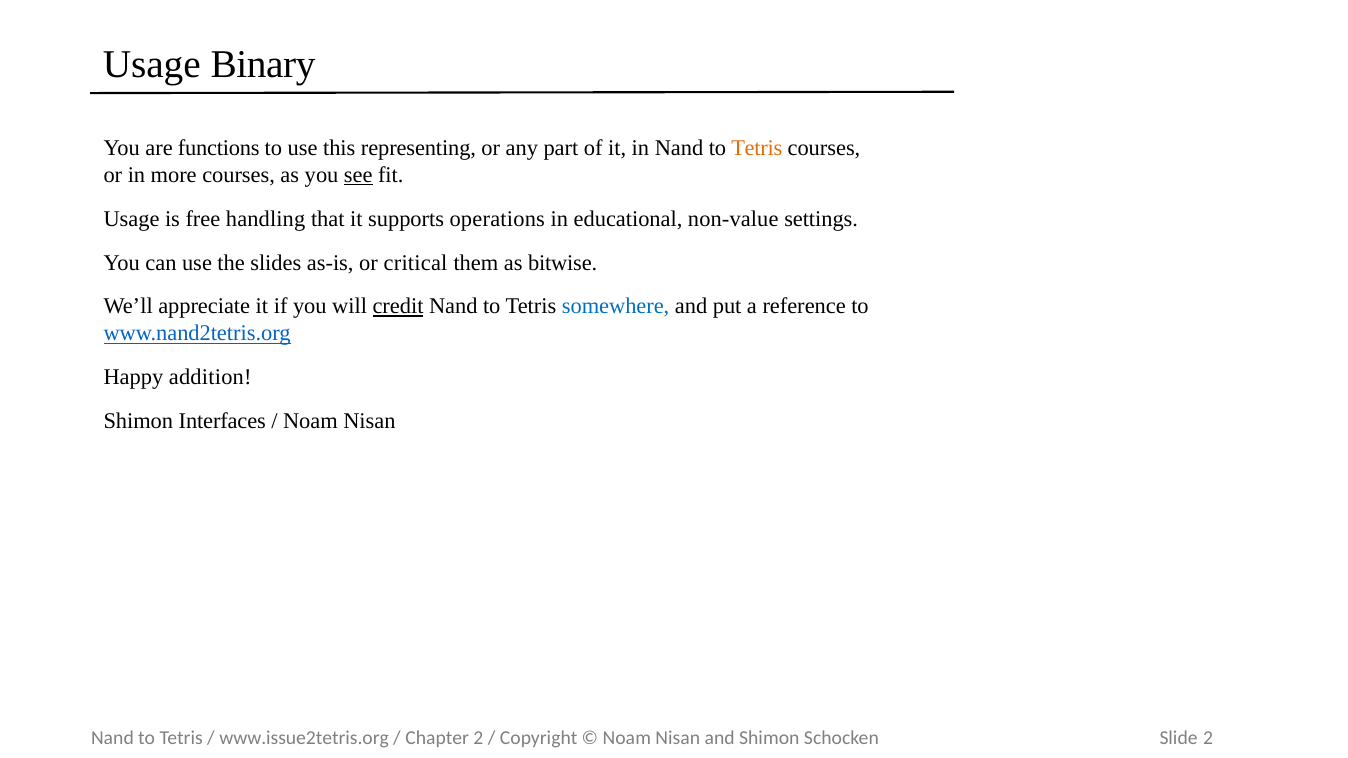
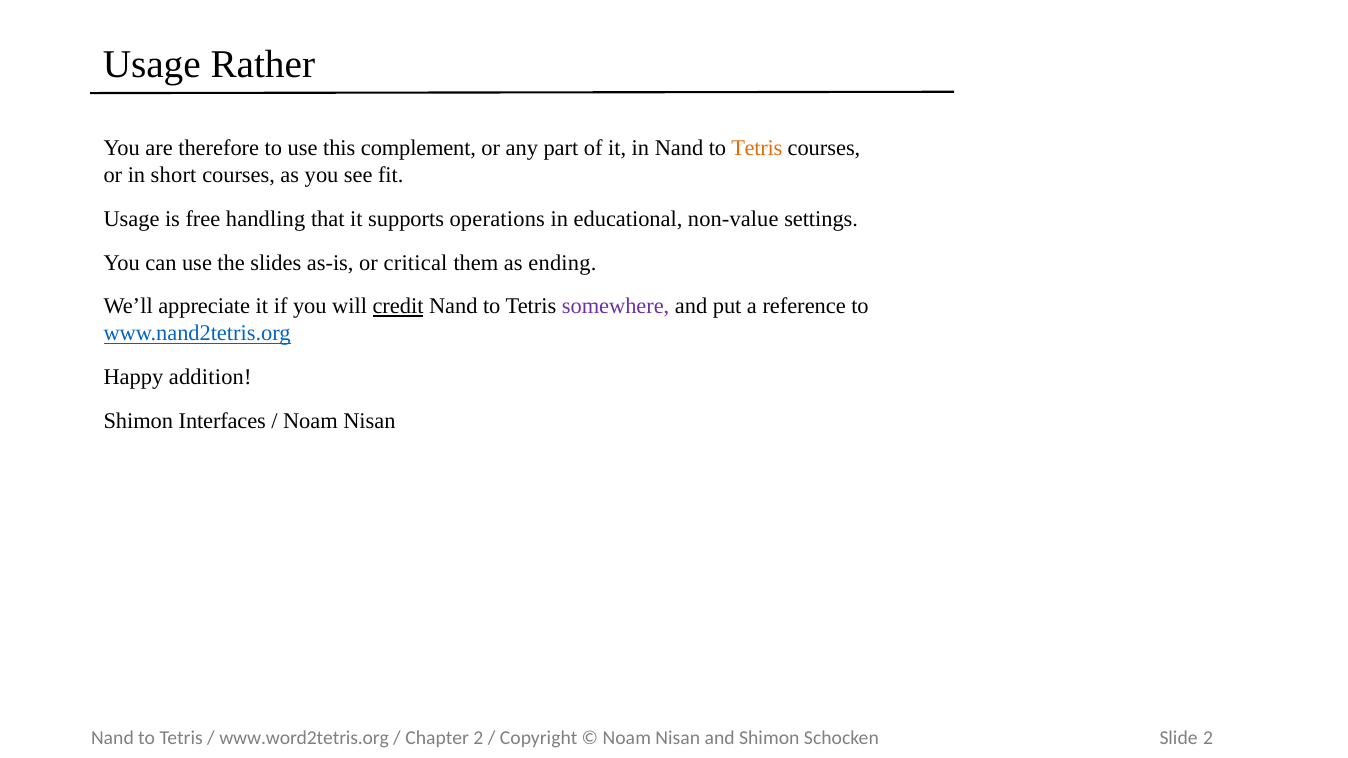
Binary: Binary -> Rather (263, 64)
functions: functions -> therefore (219, 148)
representing: representing -> complement (419, 148)
more: more -> short (174, 175)
see underline: present -> none (358, 175)
bitwise: bitwise -> ending (562, 263)
somewhere colour: blue -> purple (616, 307)
www.issue2tetris.org: www.issue2tetris.org -> www.word2tetris.org (304, 738)
